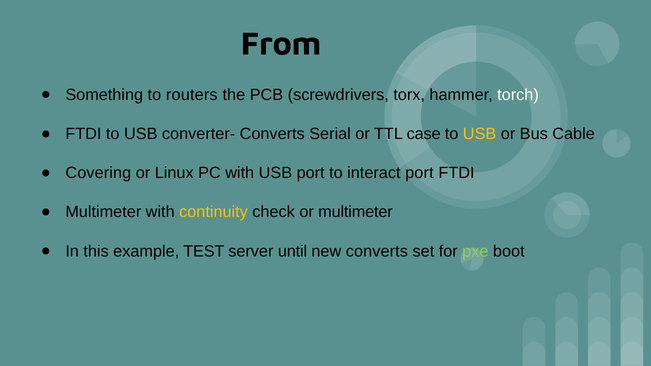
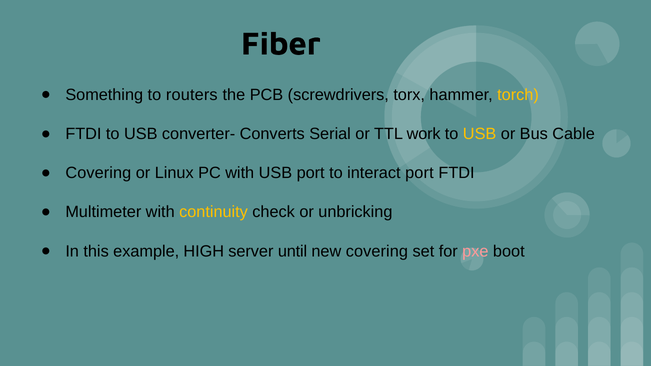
From: From -> Fiber (281, 44)
torch colour: white -> yellow (518, 95)
case: case -> work (424, 134)
or multimeter: multimeter -> unbricking (355, 212)
TEST: TEST -> HIGH (204, 251)
new converts: converts -> covering (377, 251)
pxe colour: light green -> pink (475, 251)
